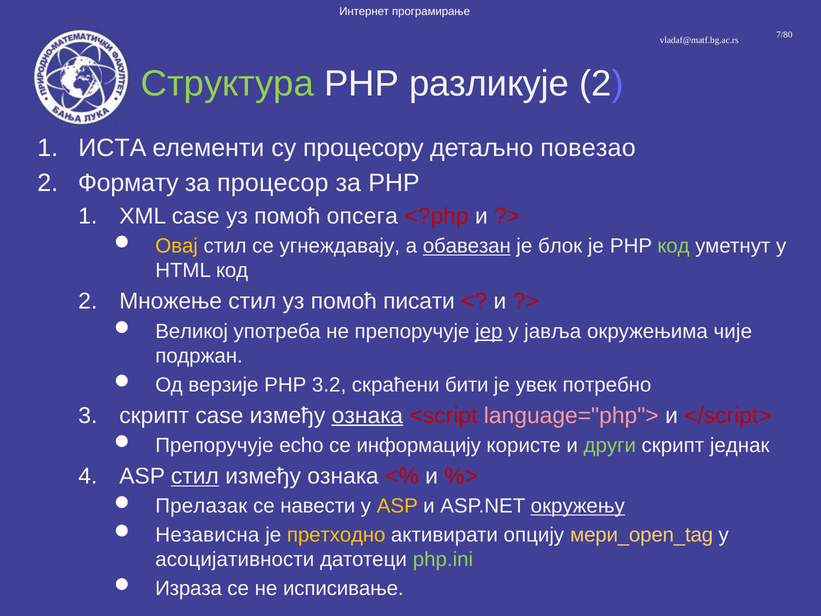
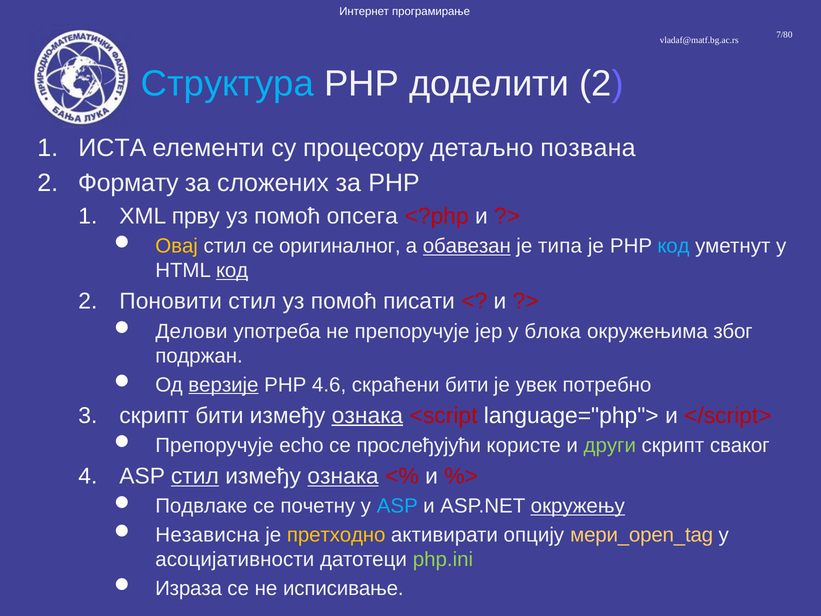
Структура colour: light green -> light blue (227, 84)
разликује: разликује -> доделити (489, 84)
повезао: повезао -> позвана (588, 148)
процесор: процесор -> сложених (273, 183)
XML case: case -> прву (196, 216)
угнеждавају: угнеждавају -> оригиналног (340, 246)
блок: блок -> типа (560, 246)
код colour: light green -> light blue (674, 246)
код underline: none -> present (232, 271)
Множење: Множење -> Поновити (171, 301)
Великој: Великој -> Делови (191, 331)
јер underline: present -> none (489, 331)
јавља: јавља -> блока (553, 331)
чије: чије -> због (733, 331)
верзије underline: none -> present (223, 385)
3.2: 3.2 -> 4.6 (329, 385)
скрипт case: case -> бити (219, 415)
language="php"> colour: pink -> white (571, 415)
информацију: информацију -> прослеђујући (419, 445)
једнак: једнак -> сваког (740, 445)
ознака underline: none -> present (343, 476)
Прелазак: Прелазак -> Подвлаке (201, 506)
навести: навести -> почетну (318, 506)
ASP colour: yellow -> light blue (397, 506)
